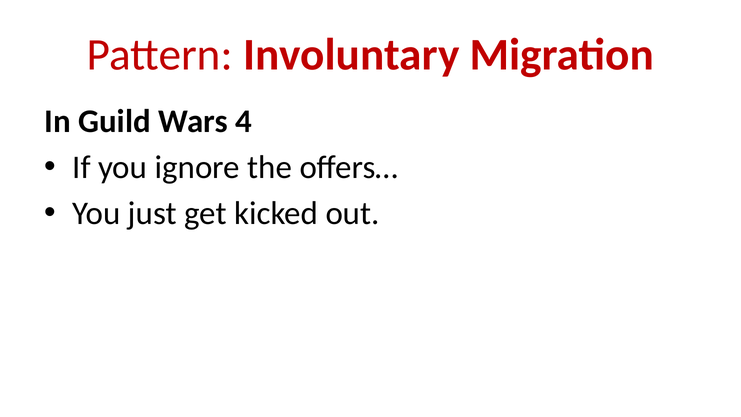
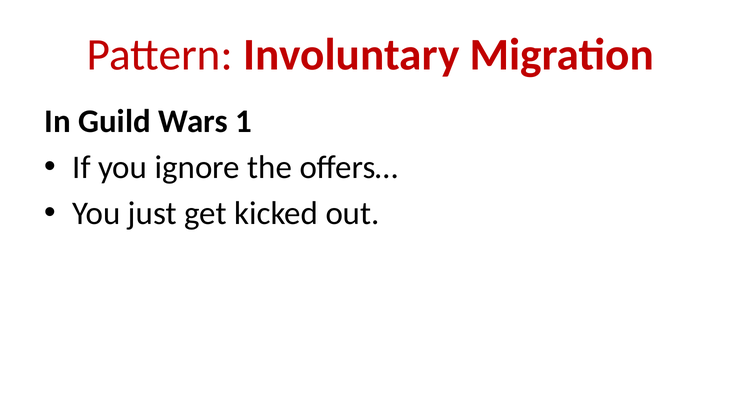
4: 4 -> 1 (243, 121)
